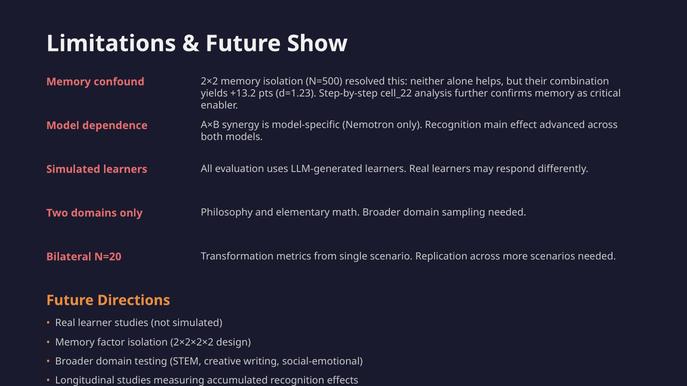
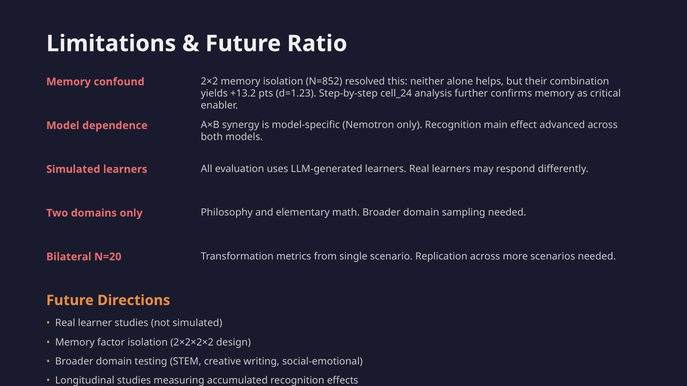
Show: Show -> Ratio (317, 44)
N=500: N=500 -> N=852 (324, 81)
cell_22: cell_22 -> cell_24 (396, 93)
